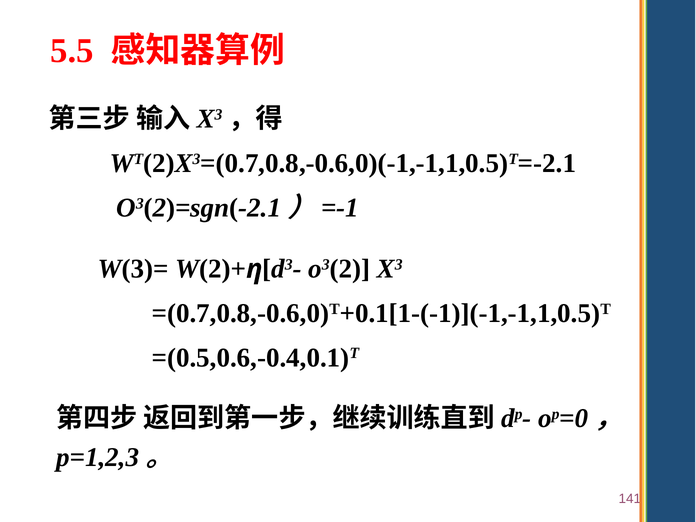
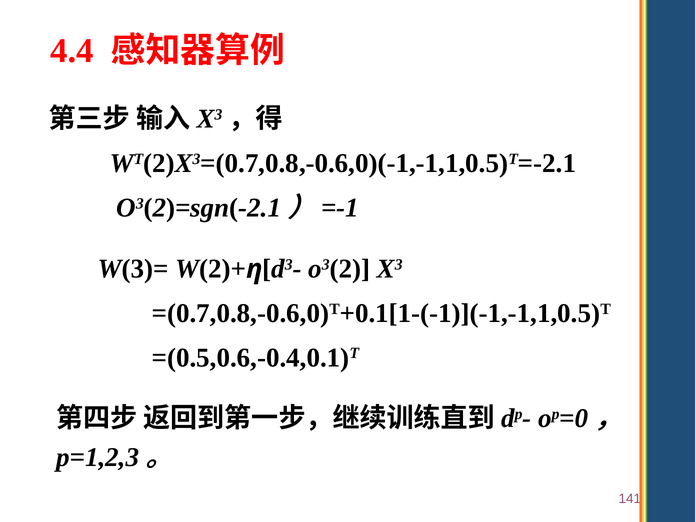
5.5: 5.5 -> 4.4 (72, 51)
